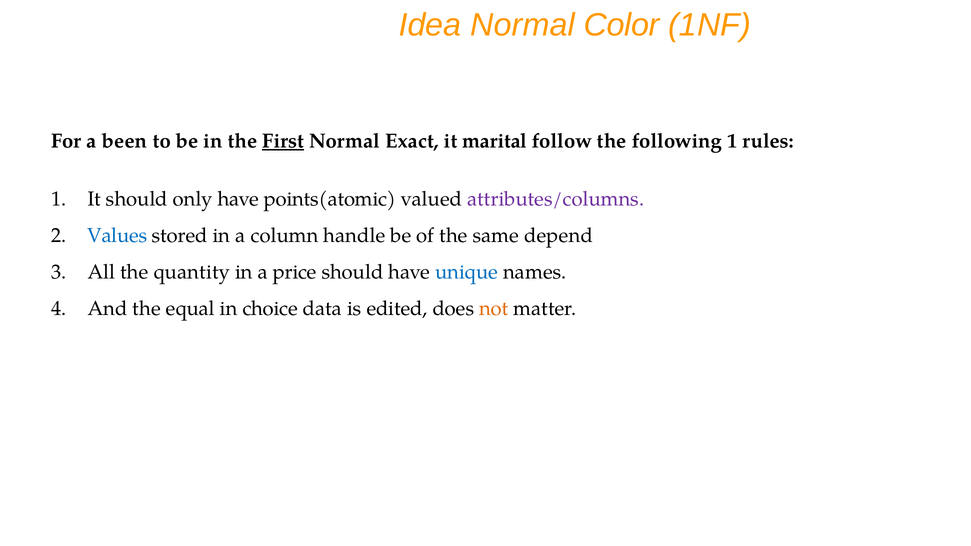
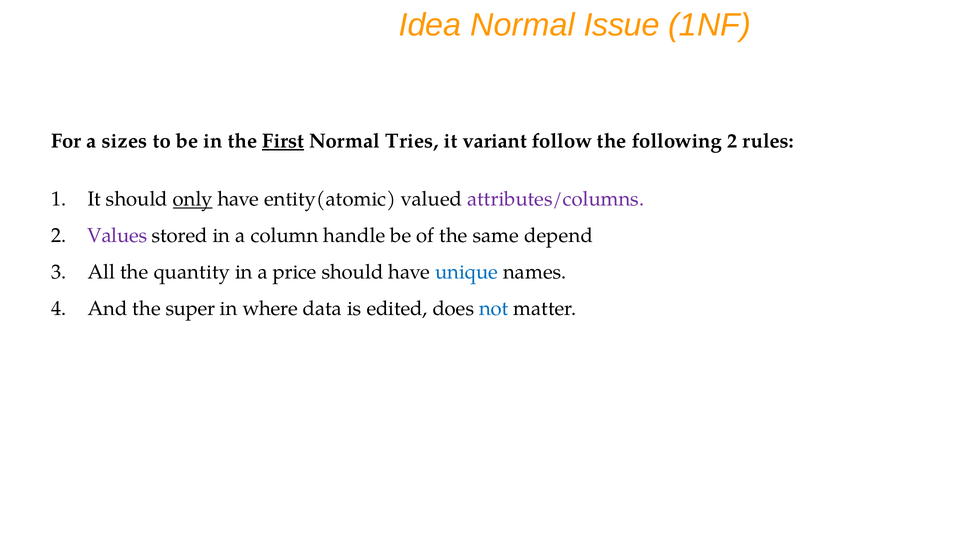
Color: Color -> Issue (622, 25)
been: been -> sizes (124, 141)
Exact: Exact -> Tries (412, 141)
marital: marital -> variant (495, 141)
following 1: 1 -> 2 (732, 141)
only underline: none -> present (193, 199)
points(atomic: points(atomic -> entity(atomic (330, 199)
Values colour: blue -> purple (117, 236)
equal: equal -> super (190, 309)
choice: choice -> where (270, 309)
not colour: orange -> blue (494, 309)
